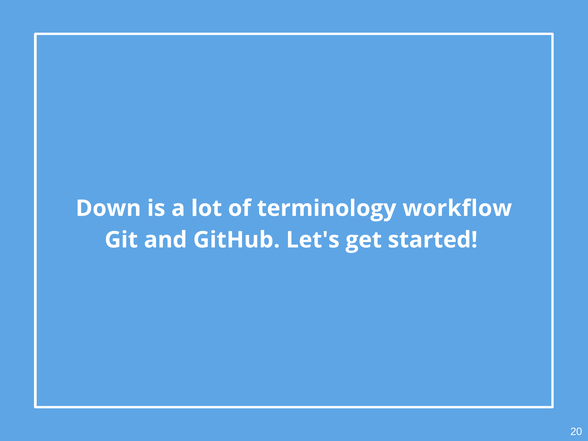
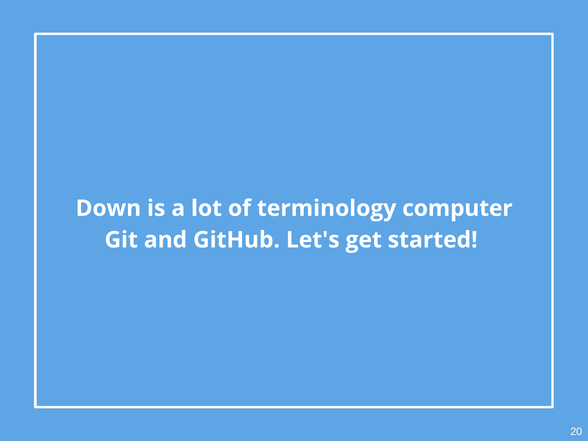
workflow: workflow -> computer (457, 208)
